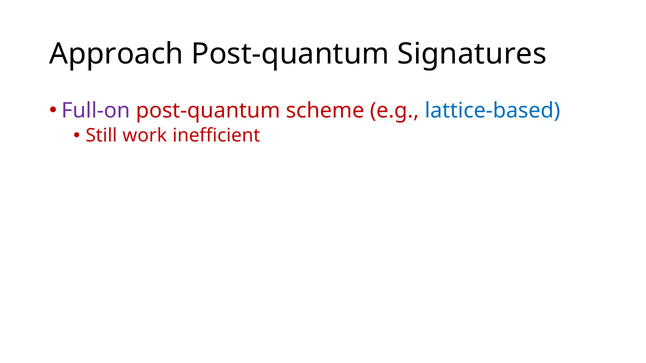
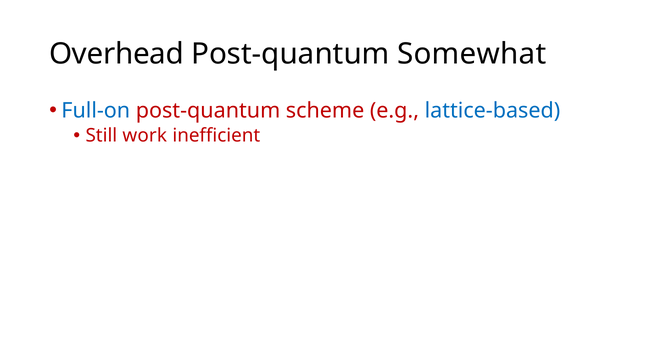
Approach: Approach -> Overhead (117, 54)
Signatures: Signatures -> Somewhat (472, 54)
Full-on colour: purple -> blue (96, 111)
